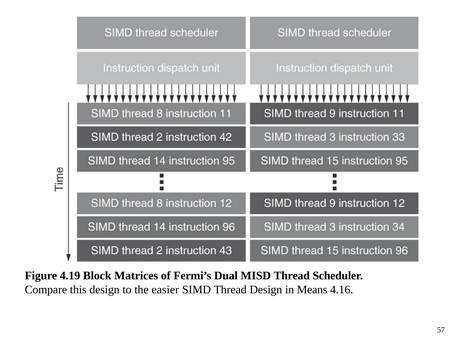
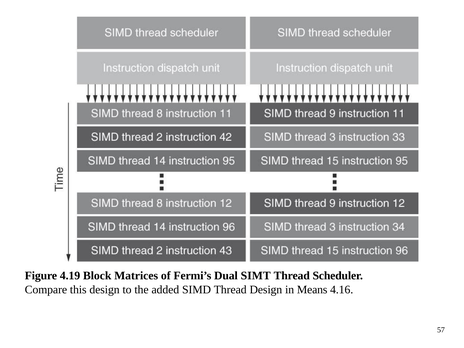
MISD: MISD -> SIMT (256, 276)
easier: easier -> added (165, 290)
